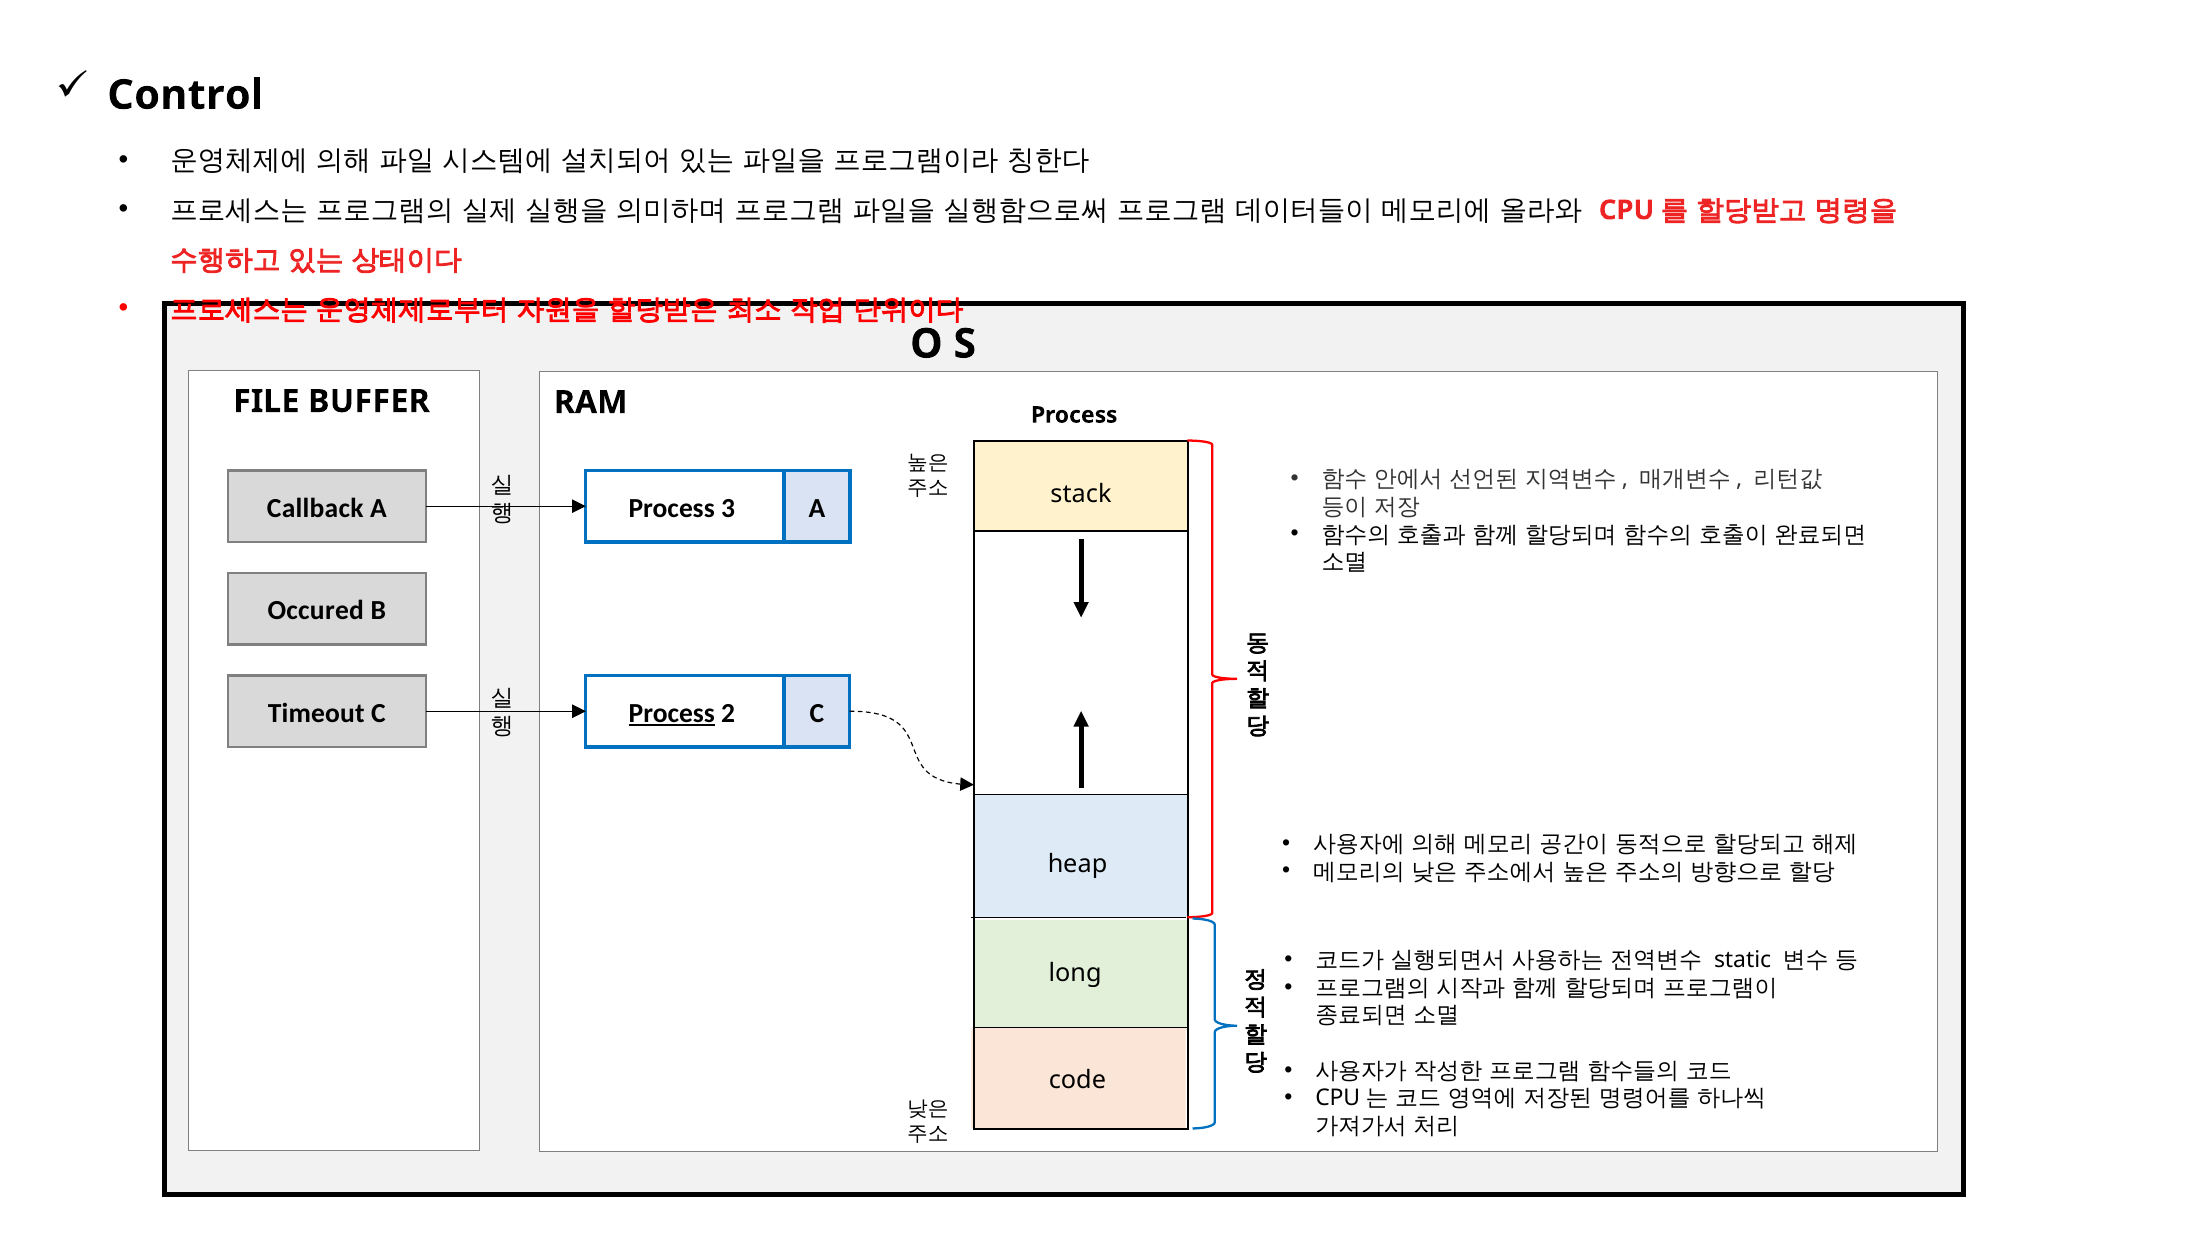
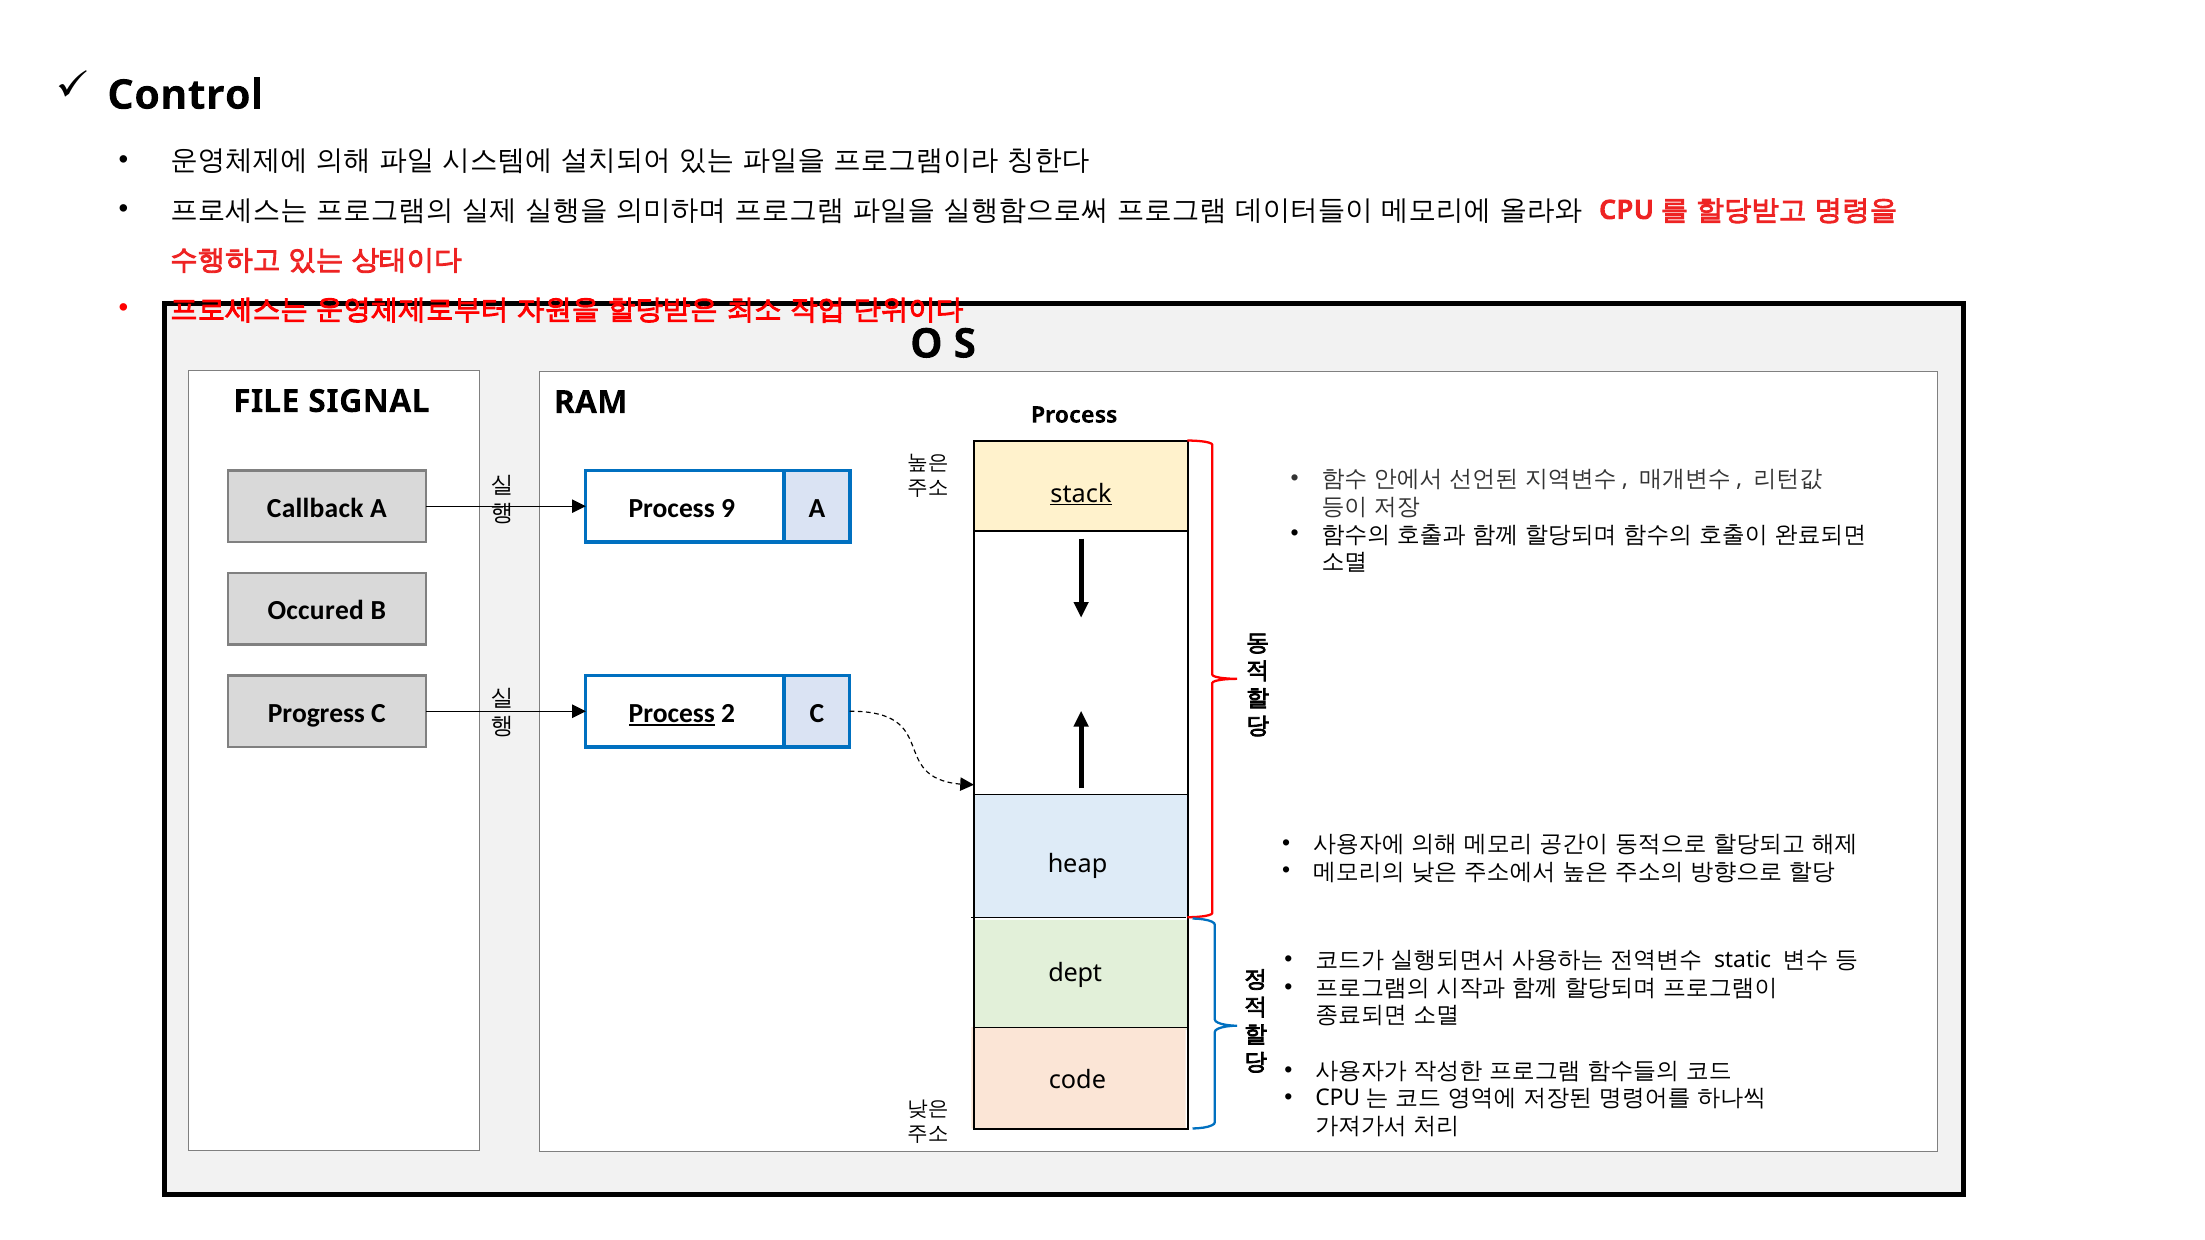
BUFFER: BUFFER -> SIGNAL (369, 402)
stack underline: none -> present (1081, 494)
3: 3 -> 9 (728, 508)
Timeout: Timeout -> Progress (316, 713)
long: long -> dept (1075, 973)
